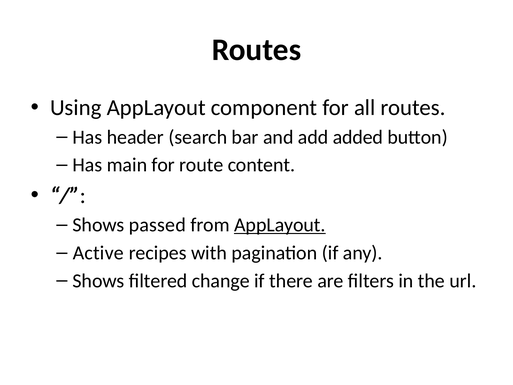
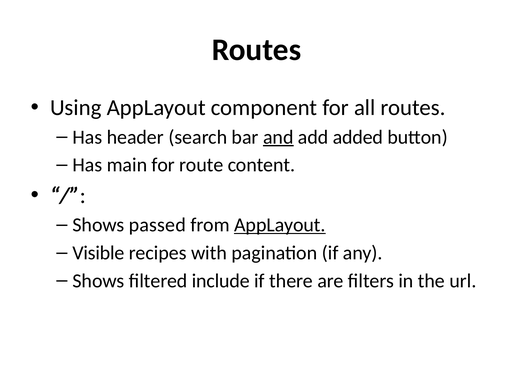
and underline: none -> present (278, 137)
Active: Active -> Visible (98, 253)
change: change -> include (221, 281)
